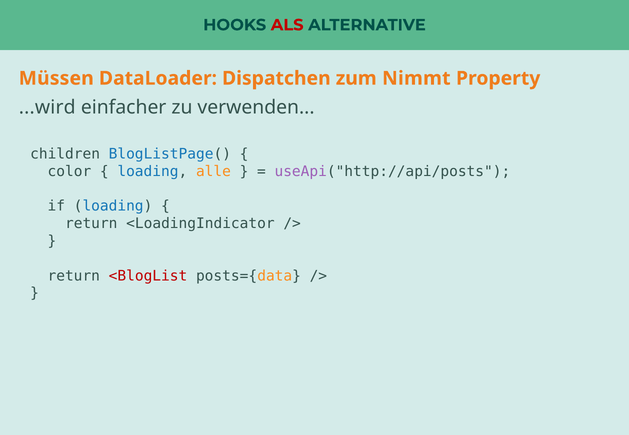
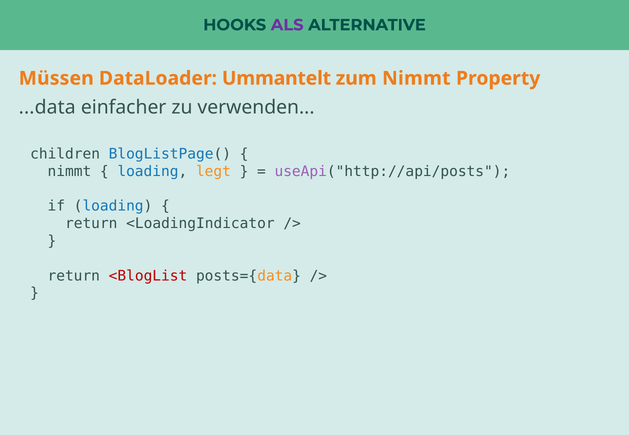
ALS colour: red -> purple (287, 25)
Dispatchen: Dispatchen -> Ummantelt (276, 78)
...wird: ...wird -> ...data (47, 107)
color: color -> nimmt (69, 172)
alle: alle -> legt (213, 172)
